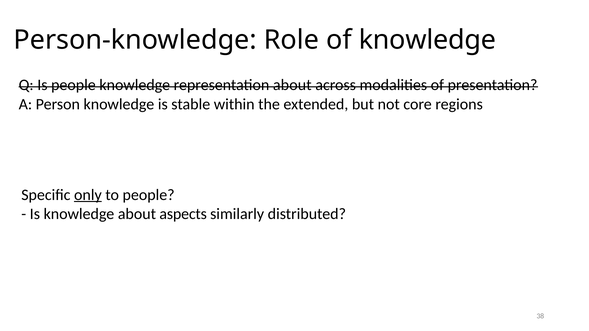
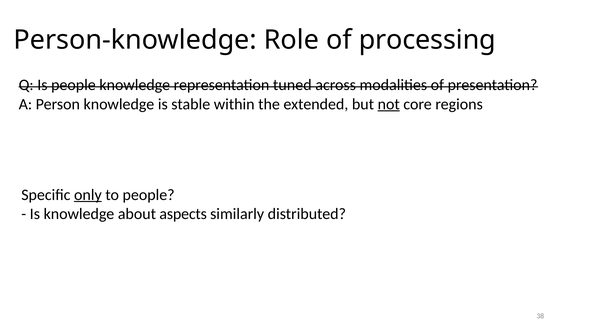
of knowledge: knowledge -> processing (427, 40)
representation about: about -> tuned (292, 85)
not underline: none -> present (389, 104)
